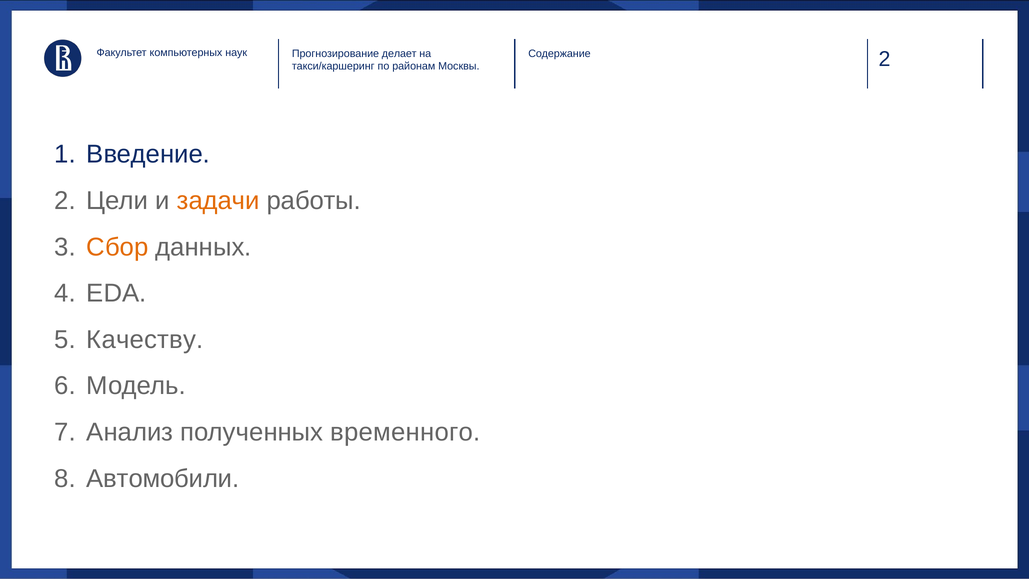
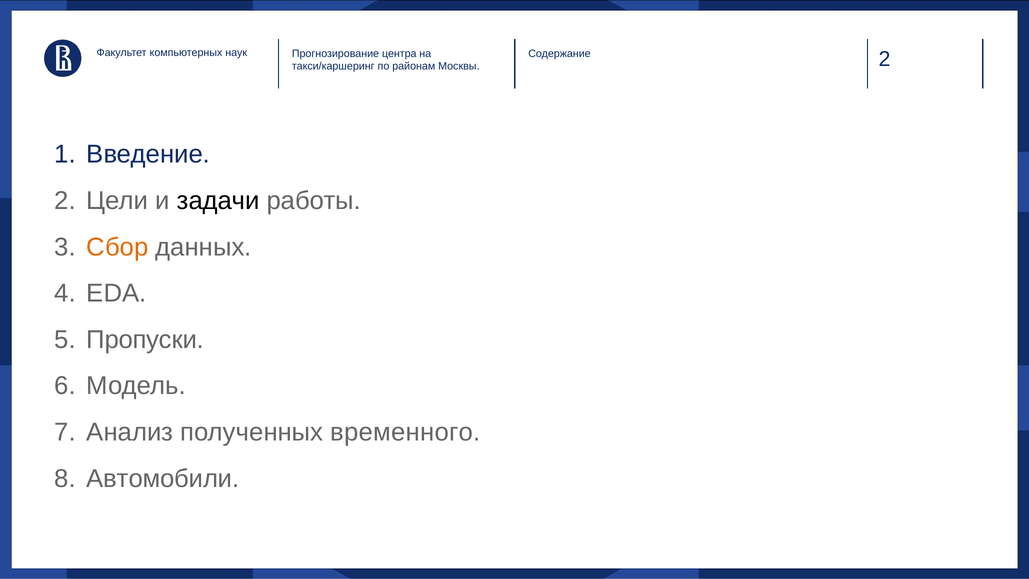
делает: делает -> центра (399, 53)
задачи colour: orange -> black (218, 201)
Качеству: Качеству -> Пропуски (145, 340)
